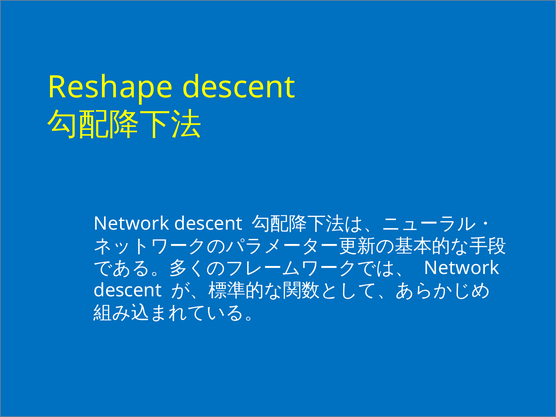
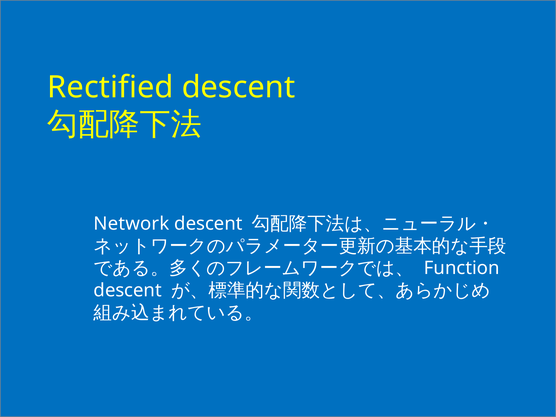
Reshape: Reshape -> Rectified (110, 87)
Network: Network -> Function (462, 268)
